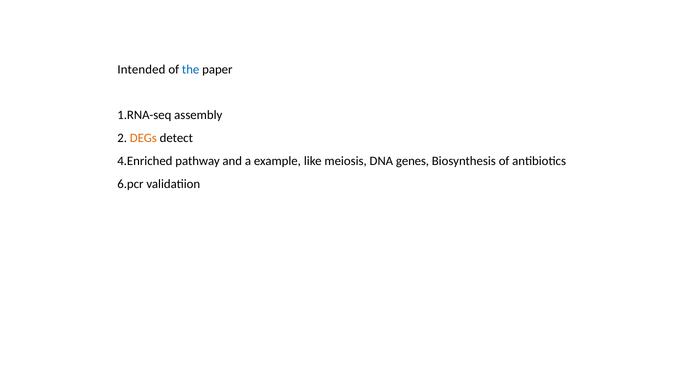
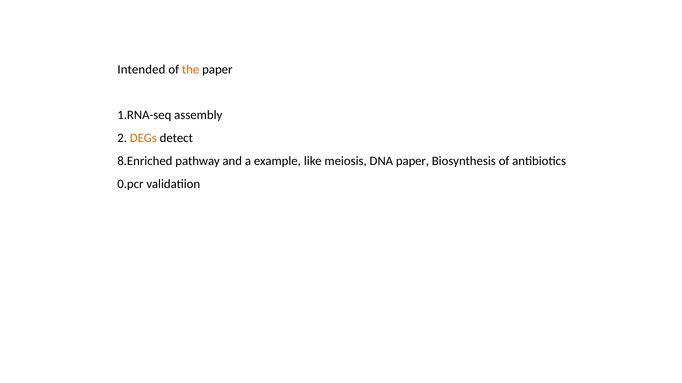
the colour: blue -> orange (191, 69)
4.Enriched: 4.Enriched -> 8.Enriched (145, 161)
DNA genes: genes -> paper (413, 161)
6.pcr: 6.pcr -> 0.pcr (130, 184)
